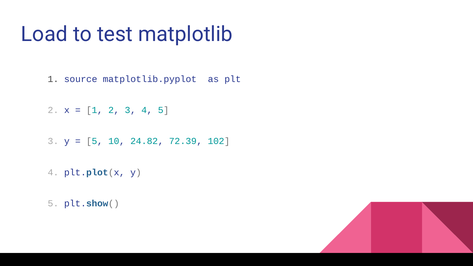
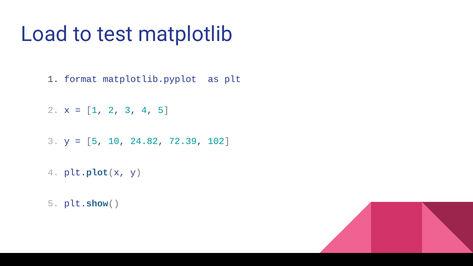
source: source -> format (81, 79)
